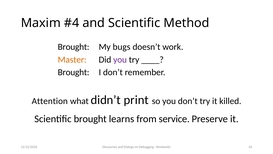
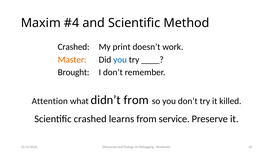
Brought: Brought -> Crashed (74, 47)
bugs: bugs -> print (122, 47)
you colour: purple -> blue (120, 59)
didn’t print: print -> from (136, 100)
Scientific brought: brought -> crashed (90, 119)
